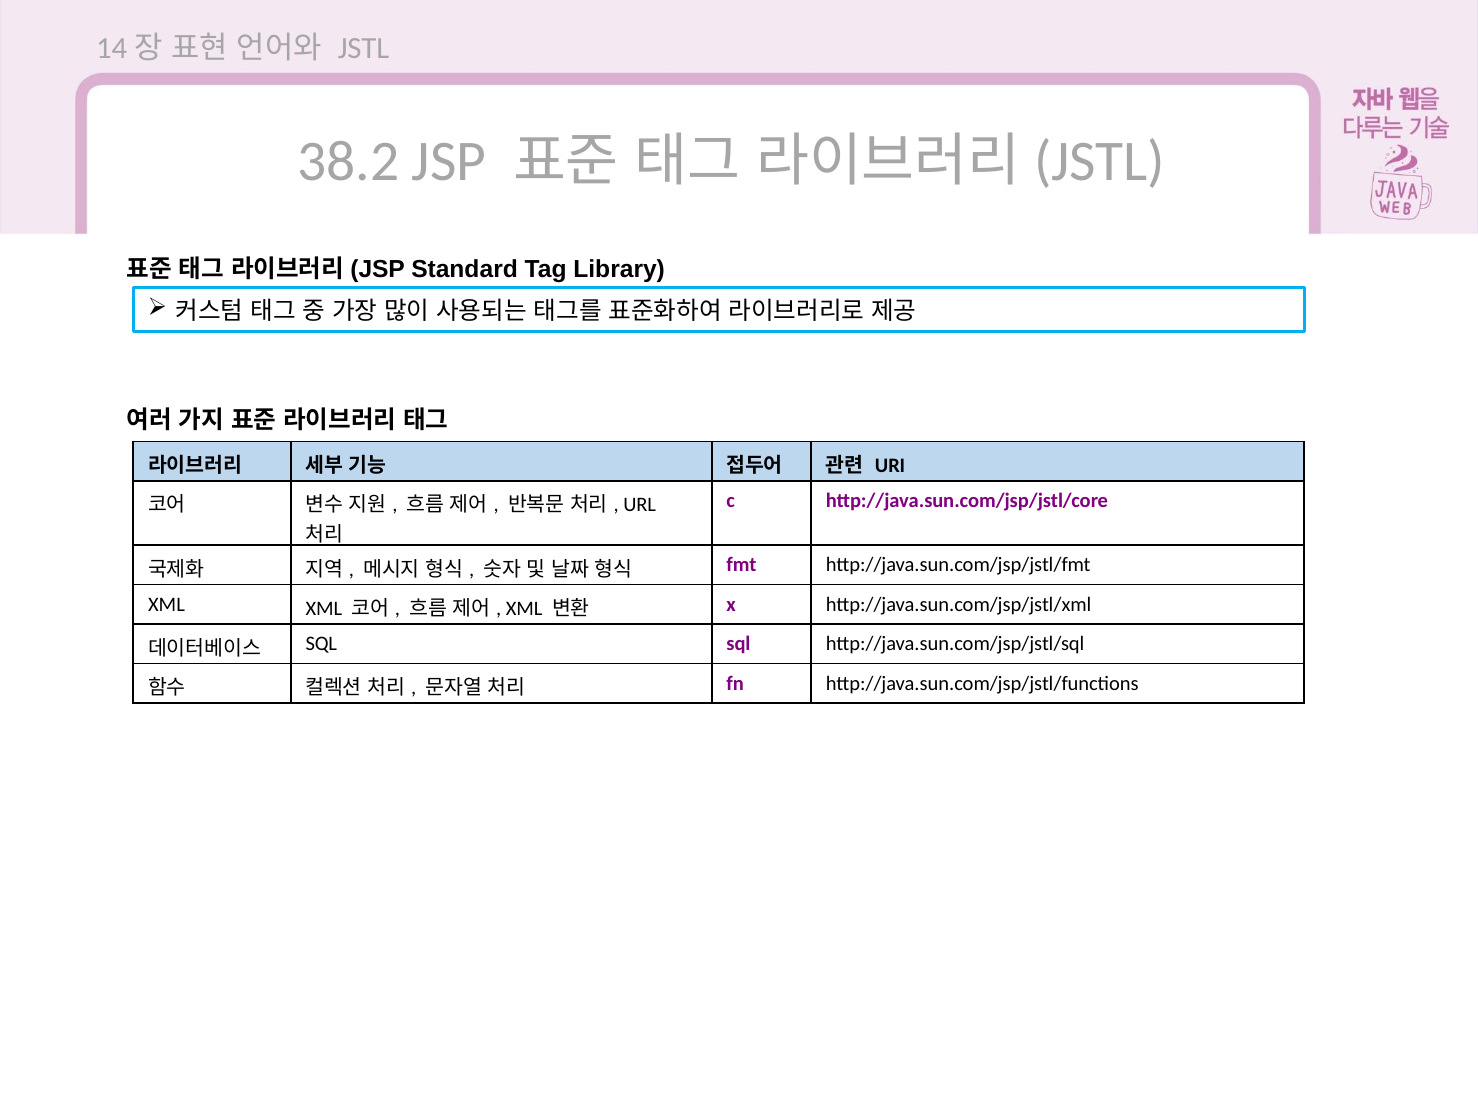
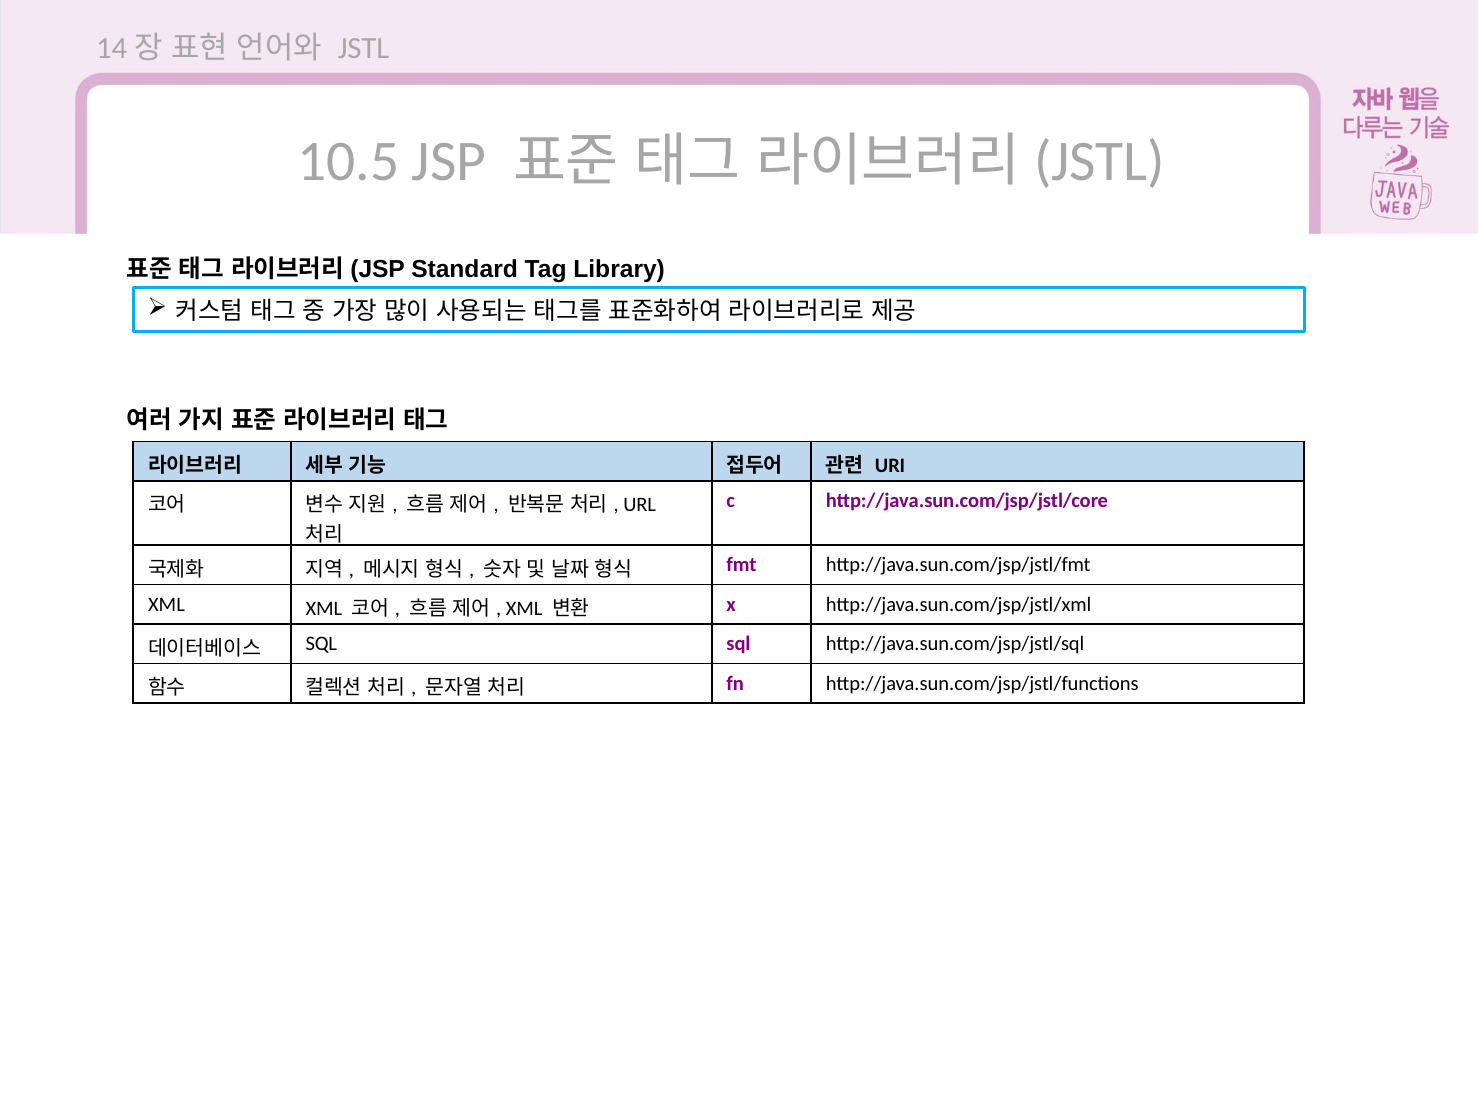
38.2: 38.2 -> 10.5 (348, 161)
